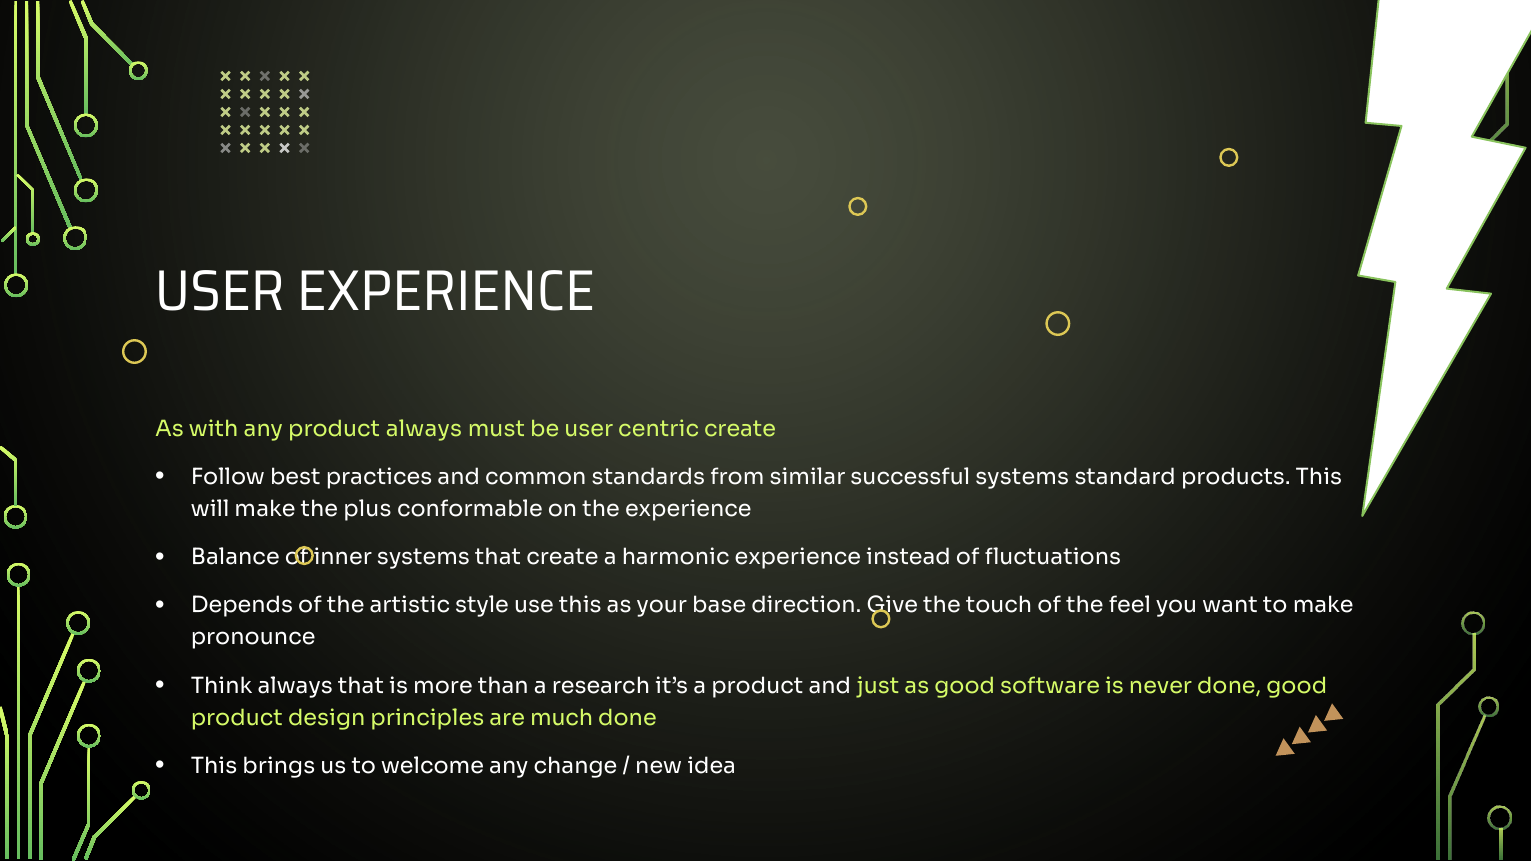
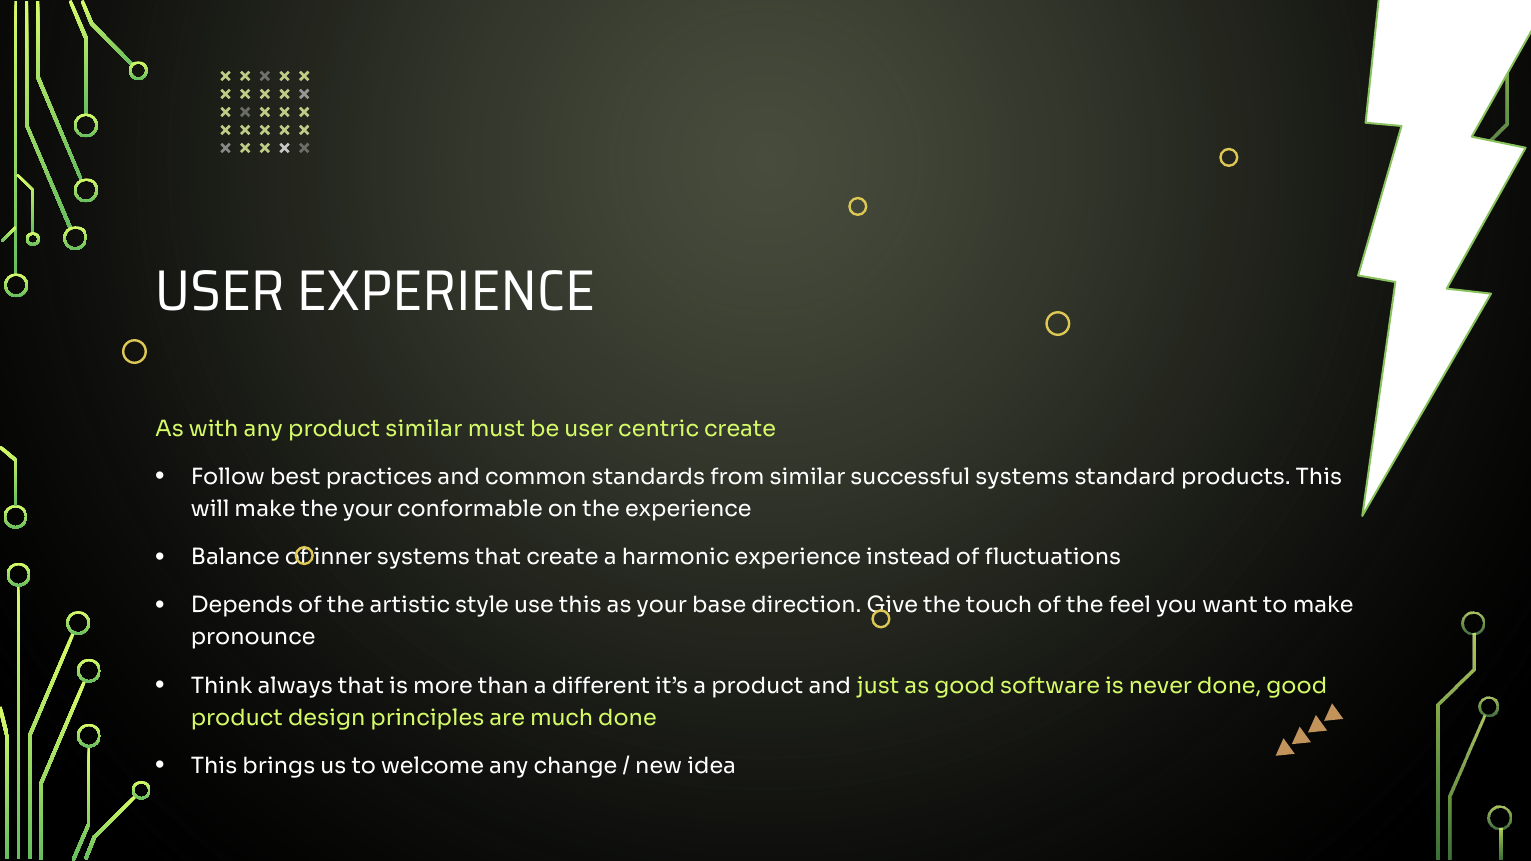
product always: always -> similar (424, 429)
the plus: plus -> your (368, 509)
research: research -> different (601, 686)
